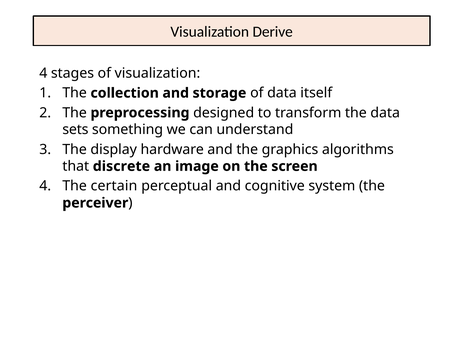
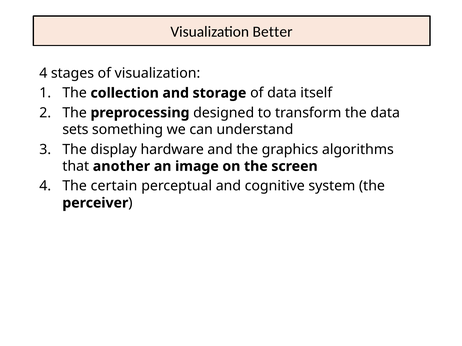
Derive: Derive -> Better (273, 32)
discrete: discrete -> another (121, 167)
